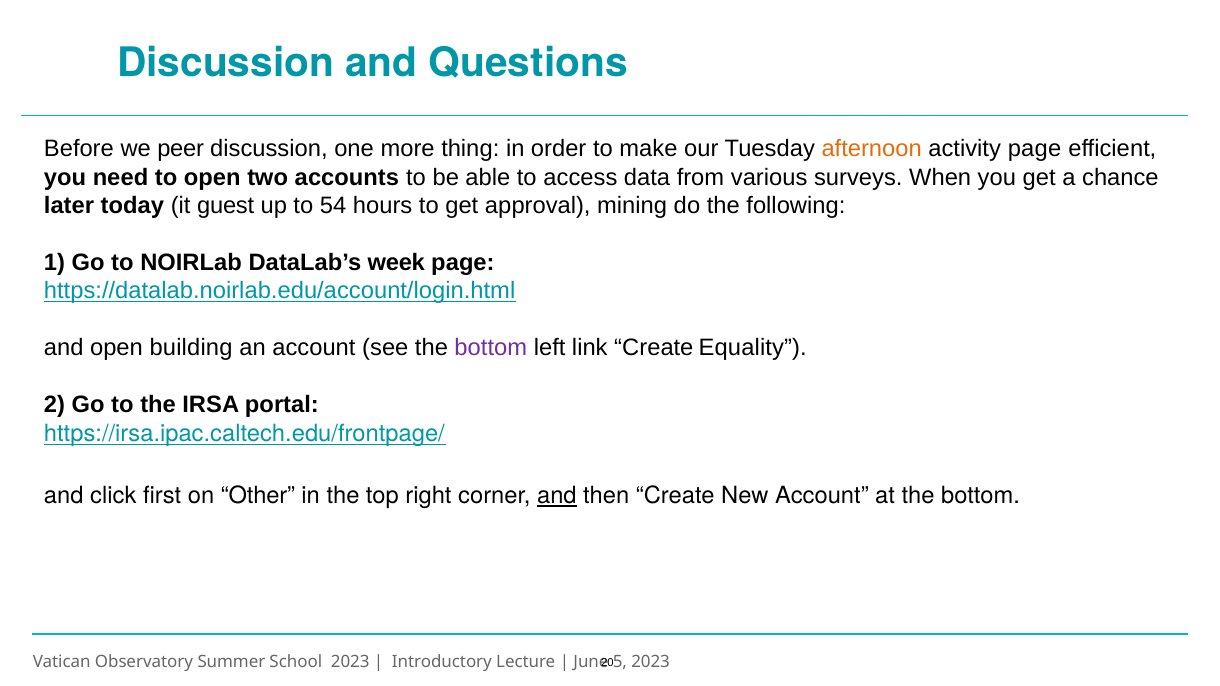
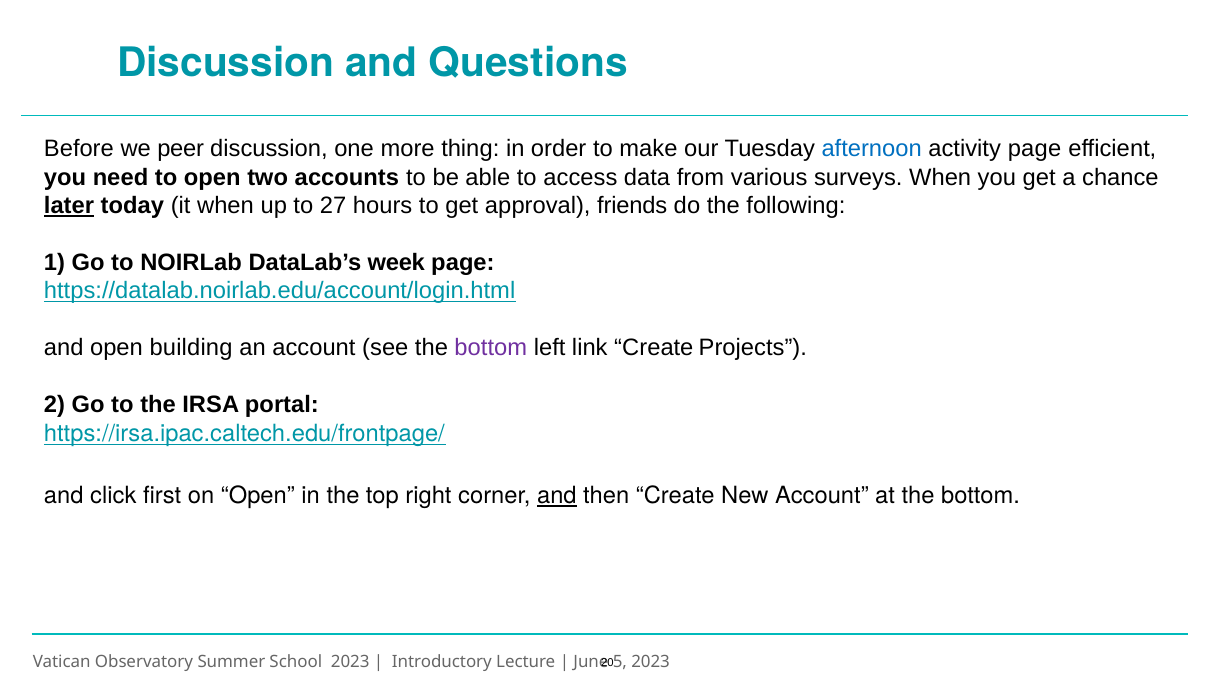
afternoon colour: orange -> blue (872, 149)
later underline: none -> present (69, 206)
it guest: guest -> when (226, 206)
54: 54 -> 27 (333, 206)
mining: mining -> friends (632, 206)
Equality: Equality -> Projects (753, 348)
on Other: Other -> Open (258, 496)
